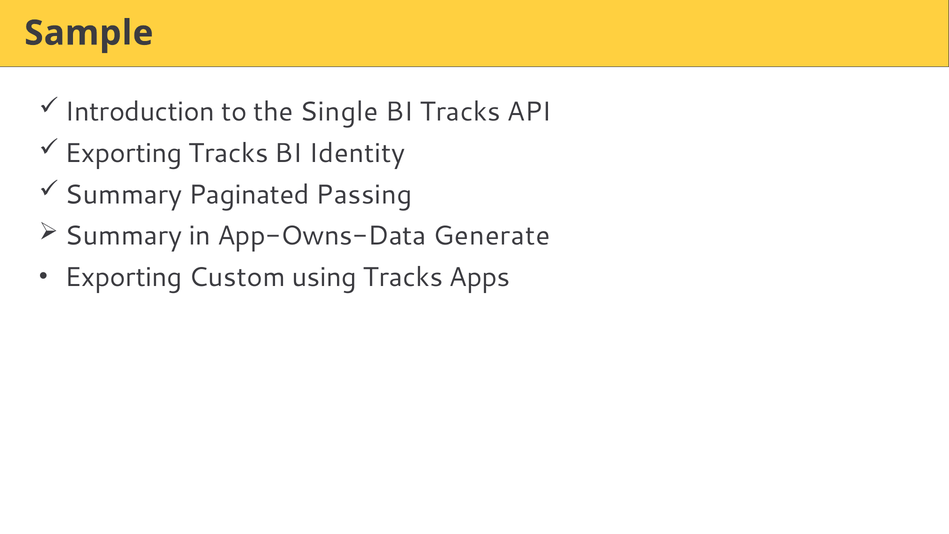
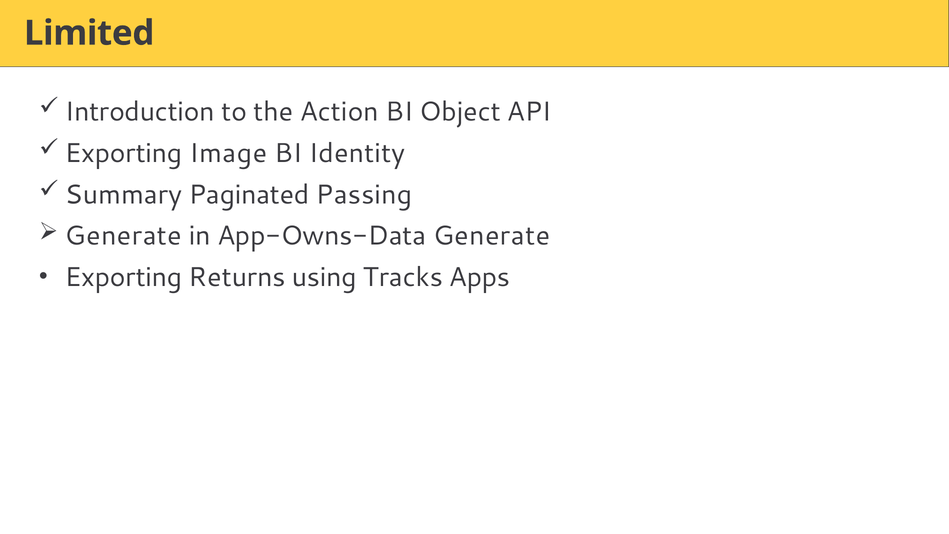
Sample: Sample -> Limited (89, 33)
Single: Single -> Action (339, 112)
BI Tracks: Tracks -> Object (460, 112)
Exporting Tracks: Tracks -> Image (228, 153)
Summary: Summary -> Generate (123, 236)
Custom: Custom -> Returns (237, 277)
